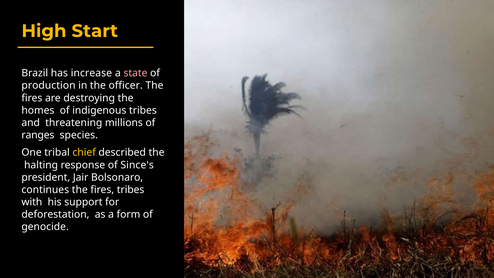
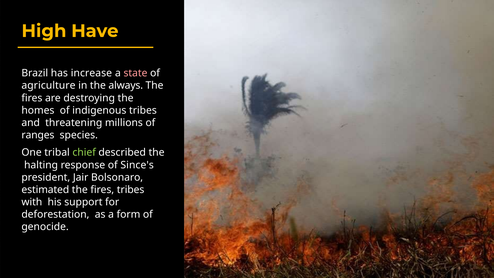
Start: Start -> Have (95, 31)
production: production -> agriculture (48, 86)
officer: officer -> always (126, 86)
chief colour: yellow -> light green (84, 153)
continues: continues -> estimated (45, 190)
